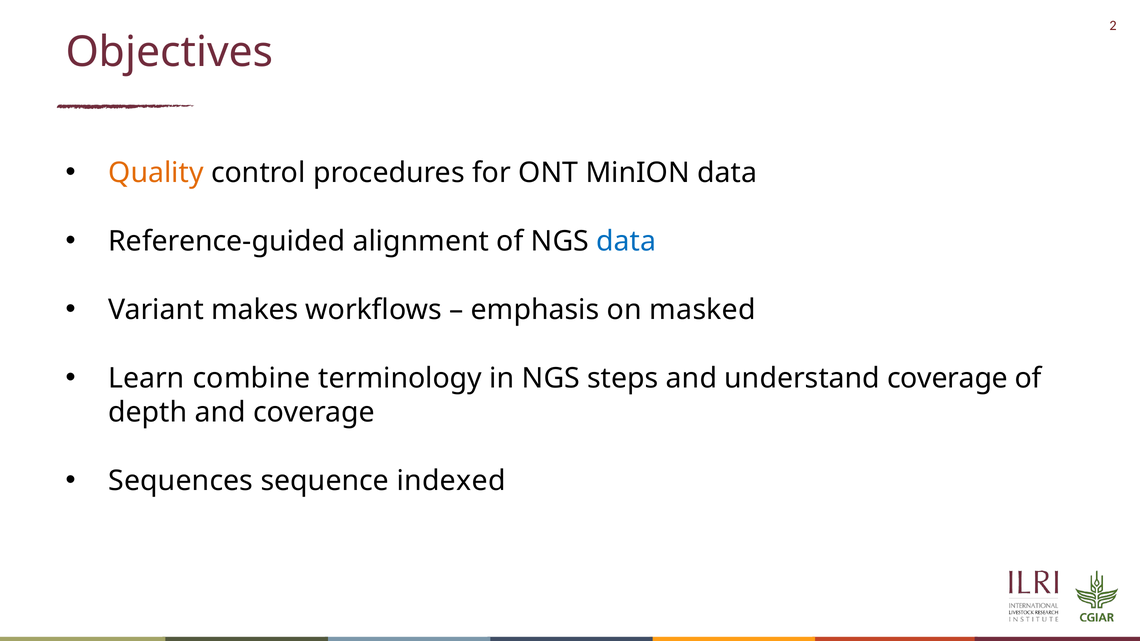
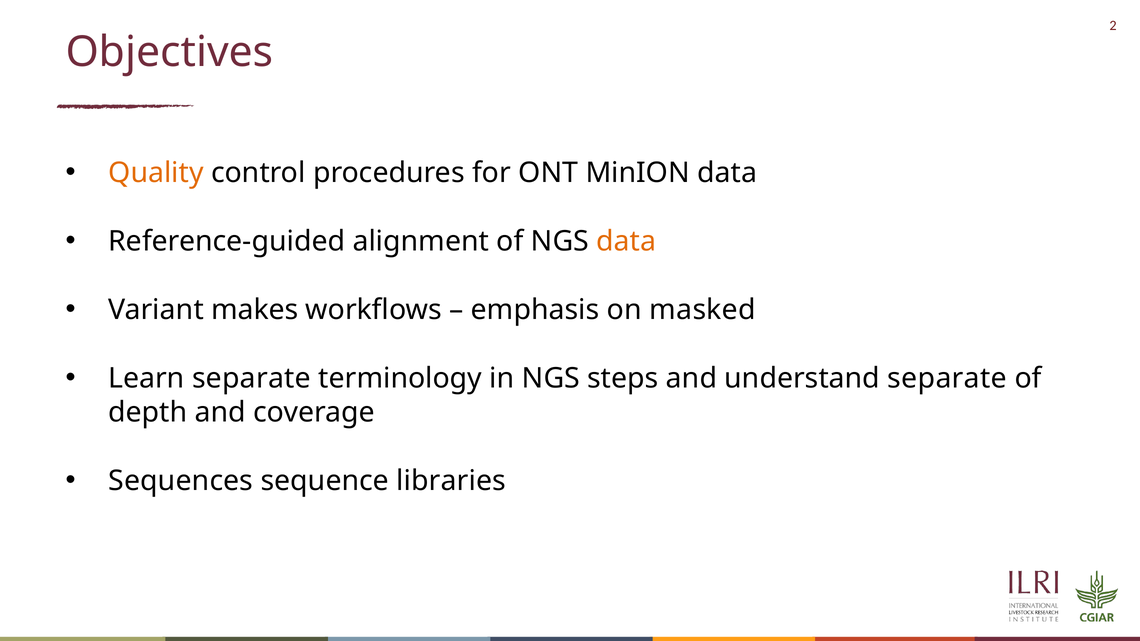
data colour: blue -> orange (626, 242)
Learn combine: combine -> separate (251, 378)
understand coverage: coverage -> separate (947, 378)
indexed: indexed -> libraries (451, 481)
